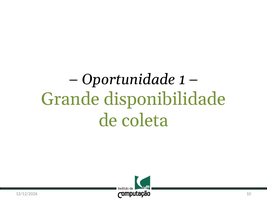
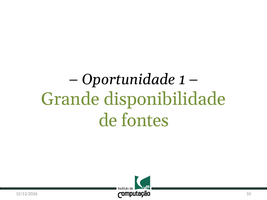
coleta: coleta -> fontes (145, 121)
